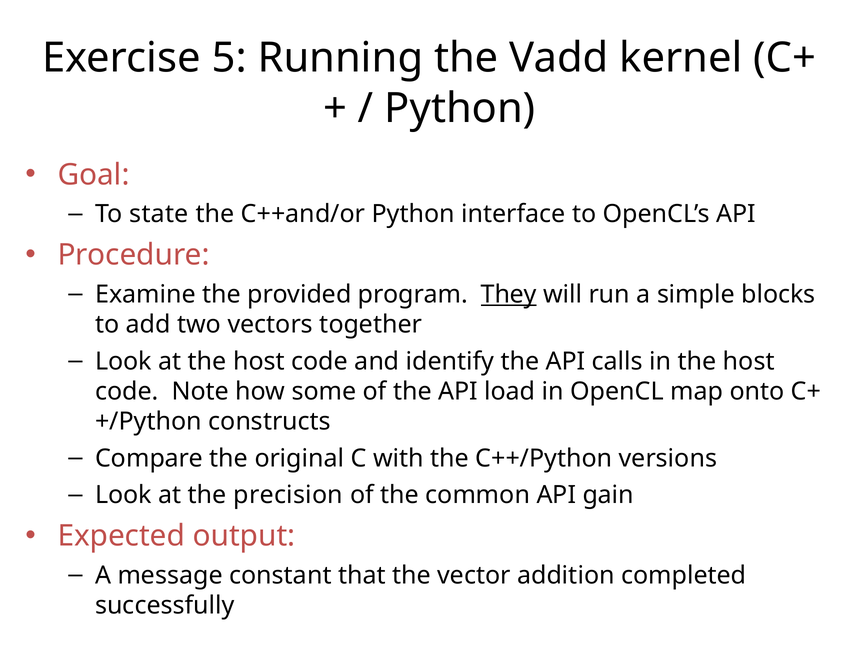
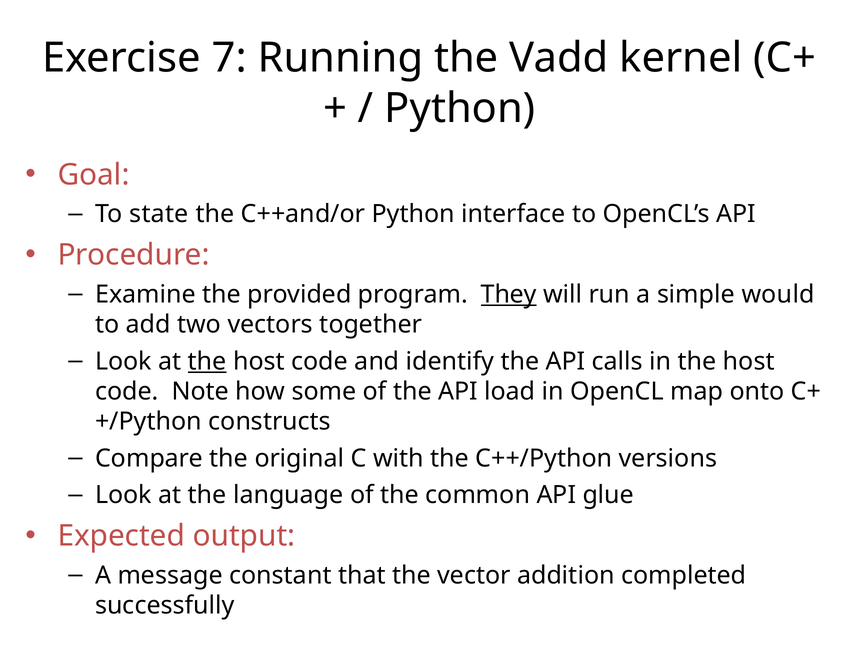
5: 5 -> 7 (229, 58)
blocks: blocks -> would (778, 294)
the underline: none -> present (207, 361)
precision: precision -> language (288, 494)
gain: gain -> glue (608, 494)
